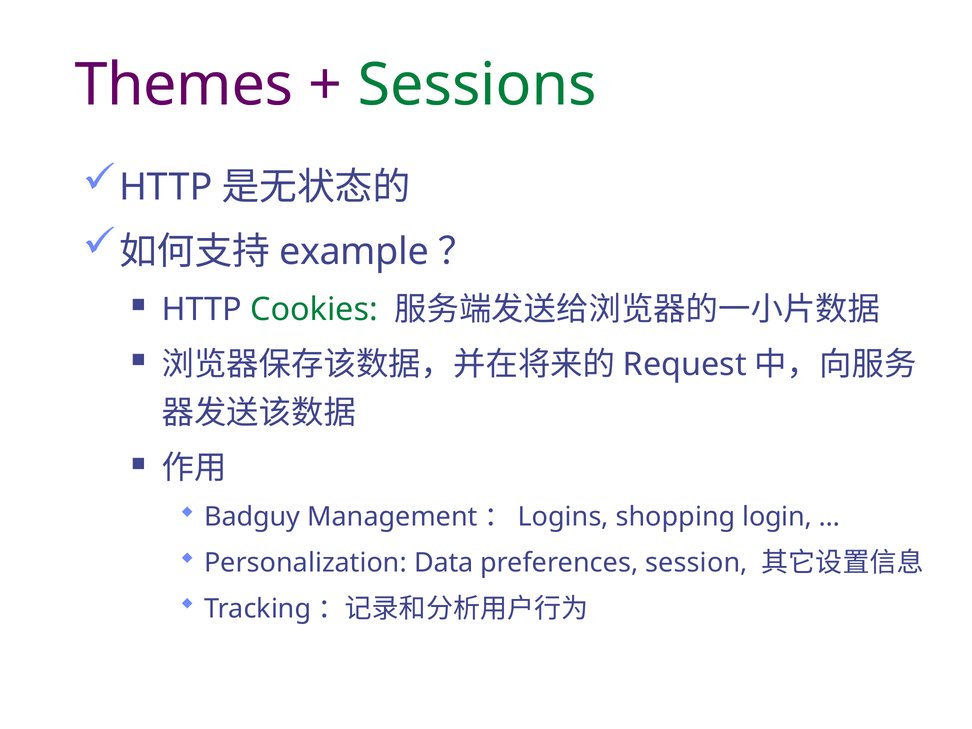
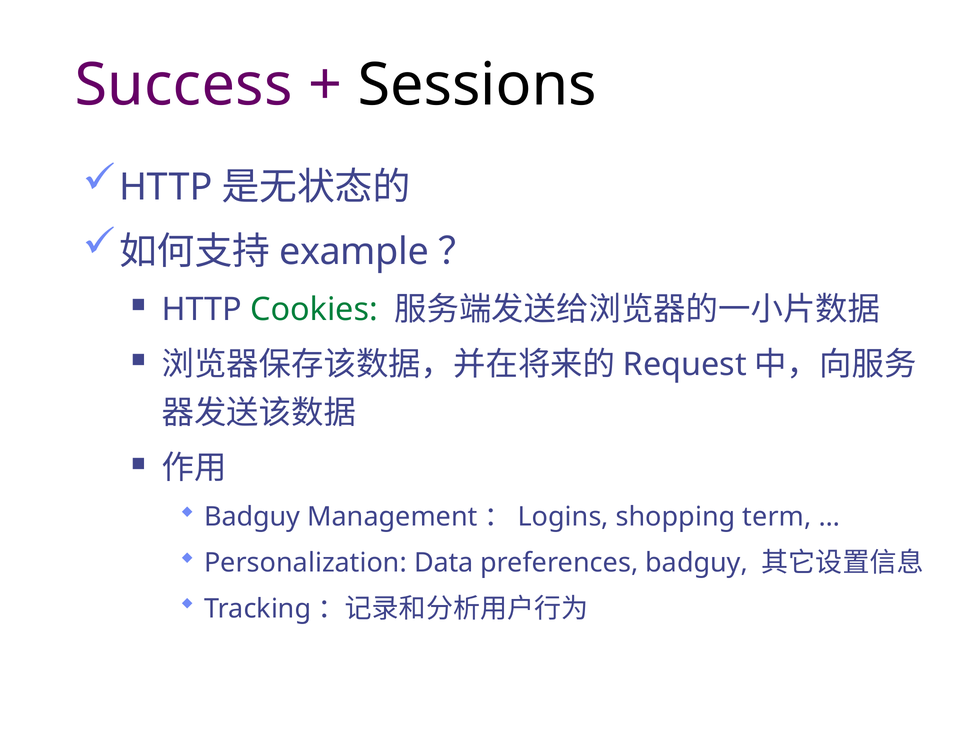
Themes: Themes -> Success (184, 85)
Sessions colour: green -> black (477, 85)
login: login -> term (777, 517)
preferences session: session -> badguy (697, 563)
